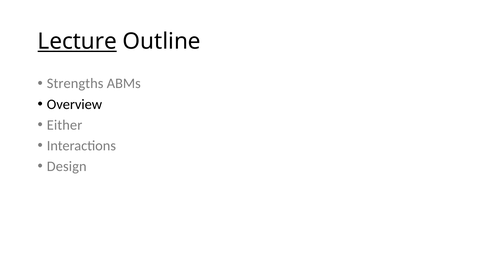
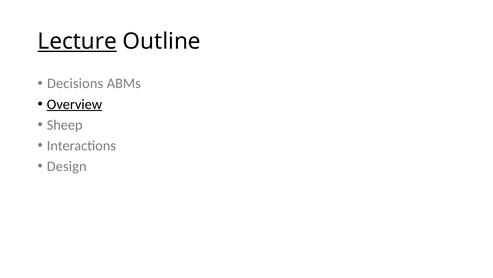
Strengths: Strengths -> Decisions (75, 83)
Overview underline: none -> present (74, 104)
Either: Either -> Sheep (65, 125)
